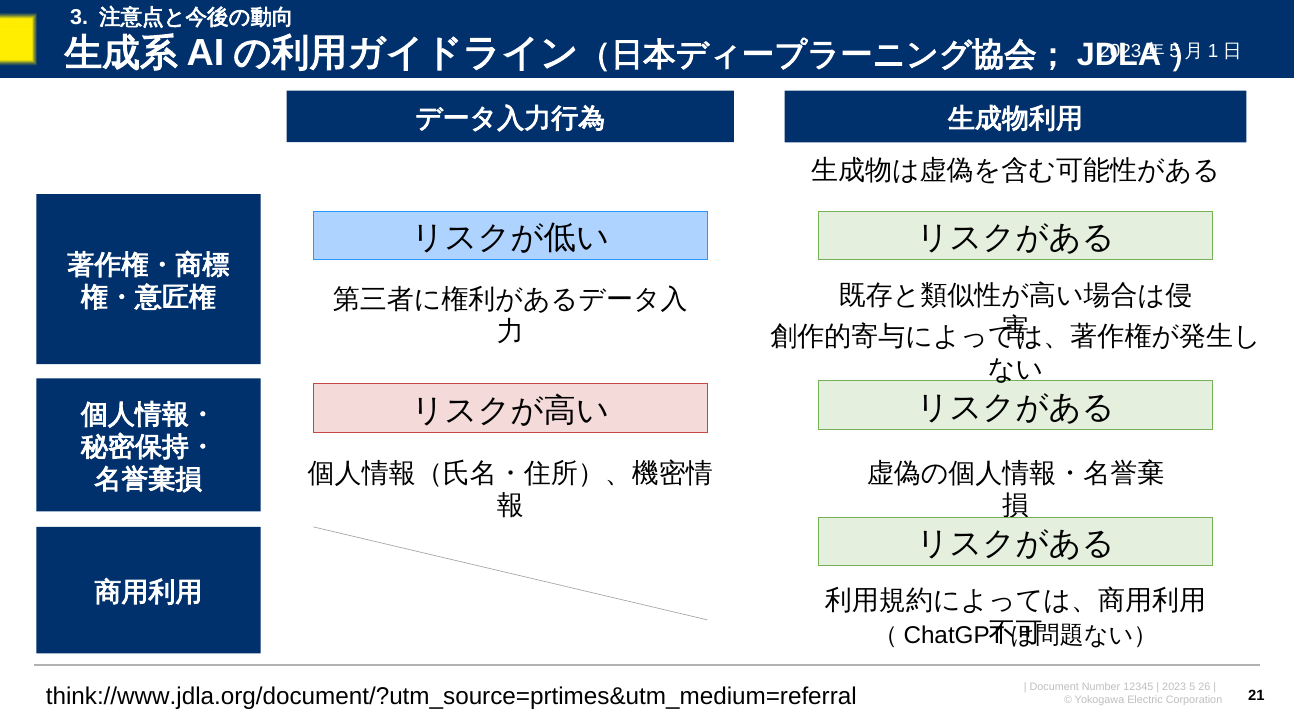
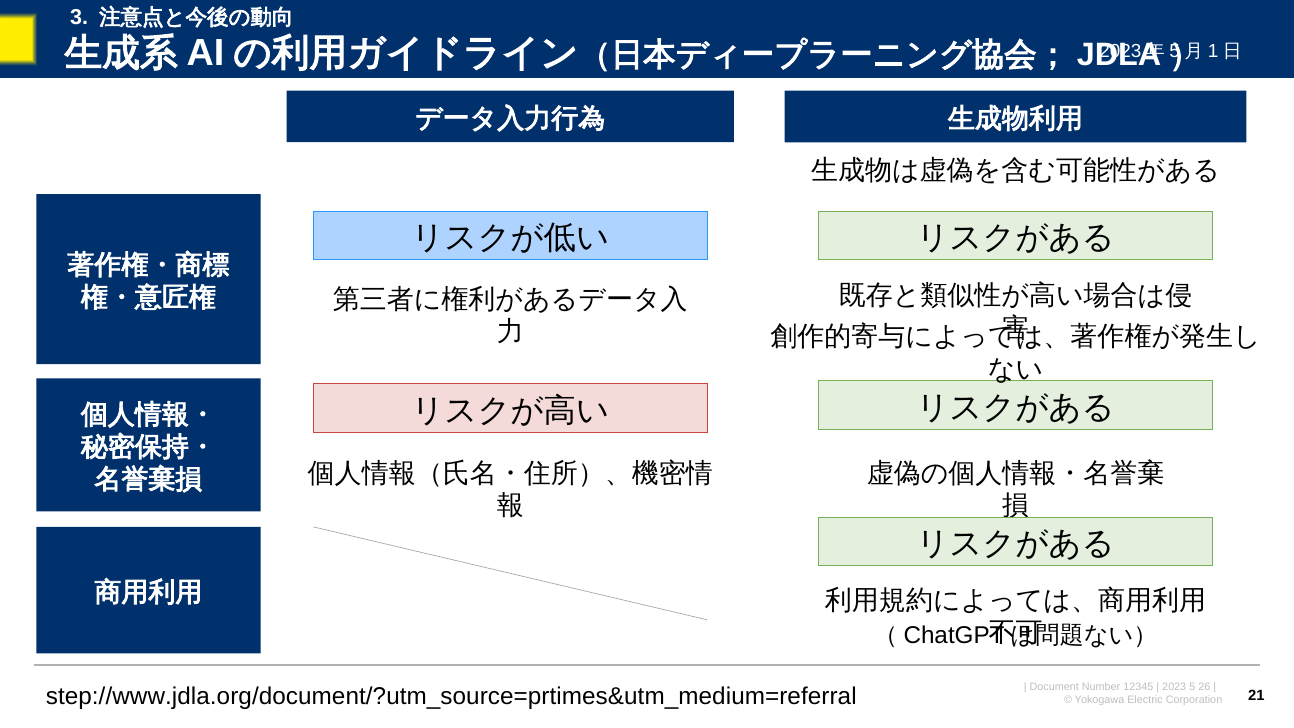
think://www.jdla.org/document/?utm_source=prtimes&utm_medium=referral: think://www.jdla.org/document/?utm_source=prtimes&utm_medium=referral -> step://www.jdla.org/document/?utm_source=prtimes&utm_medium=referral (451, 697)
